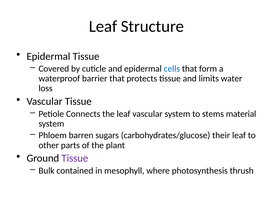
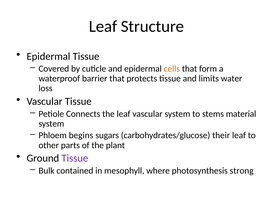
cells colour: blue -> orange (172, 69)
barren: barren -> begins (81, 135)
thrush: thrush -> strong (242, 170)
